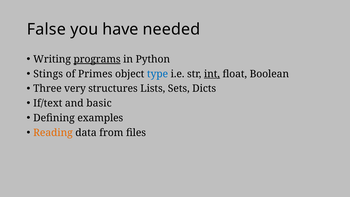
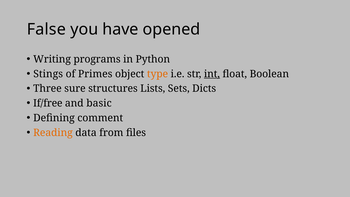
needed: needed -> opened (171, 29)
programs underline: present -> none (97, 59)
type colour: blue -> orange (158, 74)
very: very -> sure (75, 89)
If/text: If/text -> If/free (48, 103)
examples: examples -> comment (100, 118)
